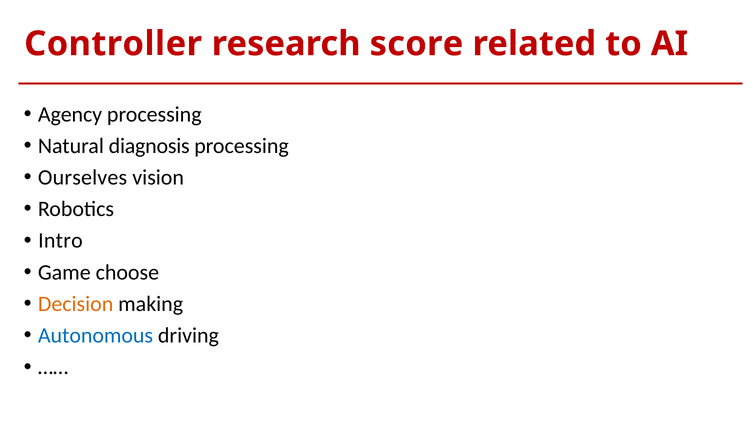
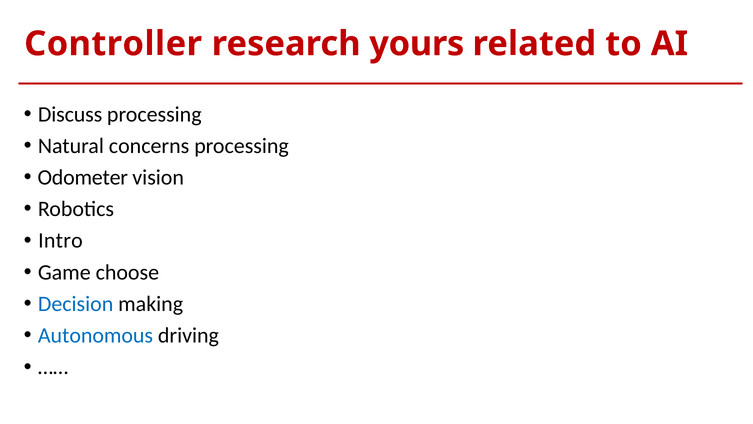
score: score -> yours (417, 44)
Agency: Agency -> Discuss (70, 114)
diagnosis: diagnosis -> concerns (149, 146)
Ourselves: Ourselves -> Odometer (83, 177)
Decision colour: orange -> blue (76, 304)
